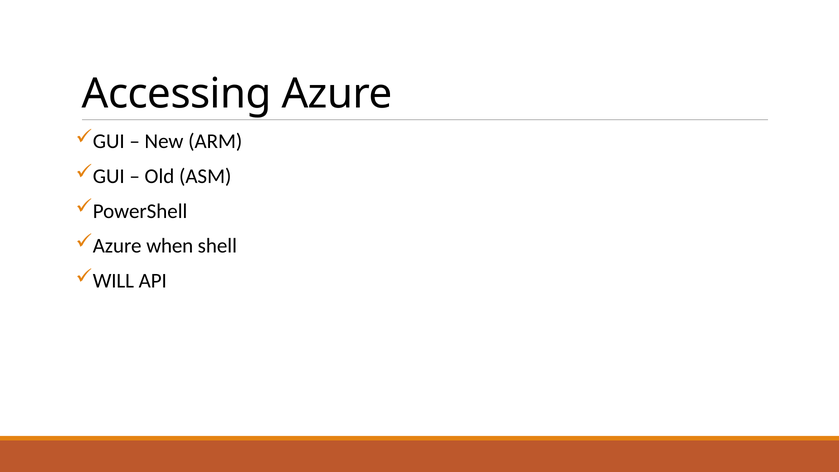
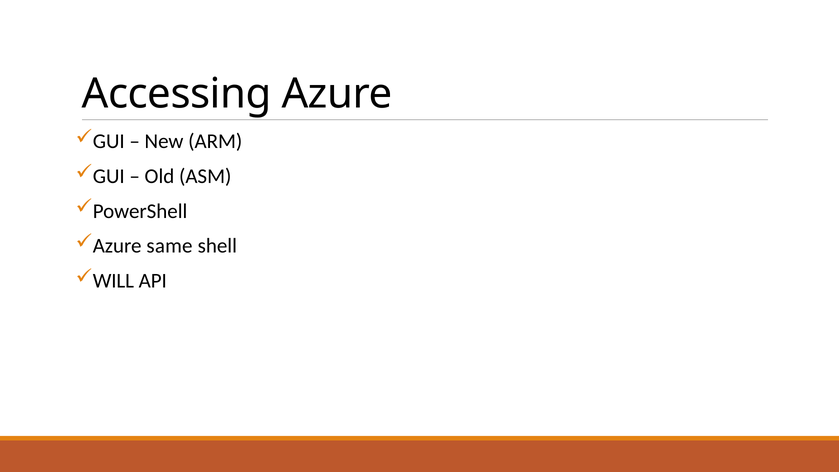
when: when -> same (170, 246)
